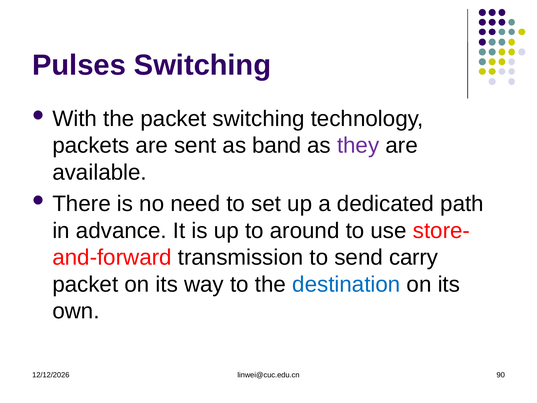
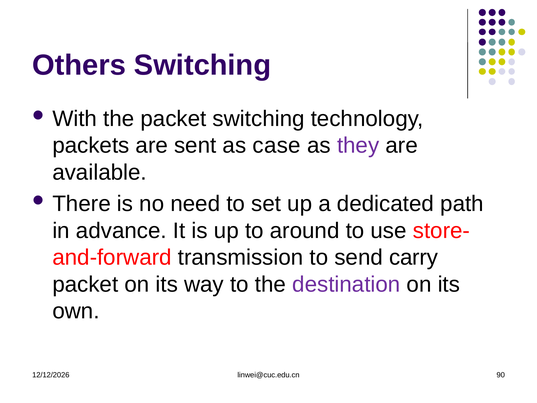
Pulses: Pulses -> Others (79, 65)
band: band -> case (277, 145)
destination colour: blue -> purple (346, 284)
